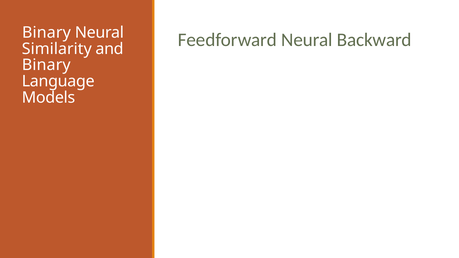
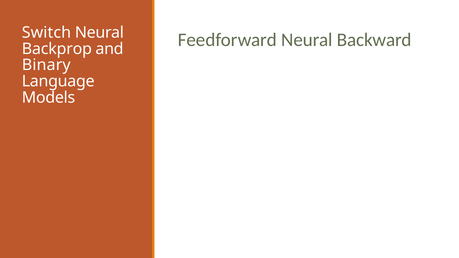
Binary: Binary -> Switch (46, 33)
Similarity: Similarity -> Backprop (57, 49)
